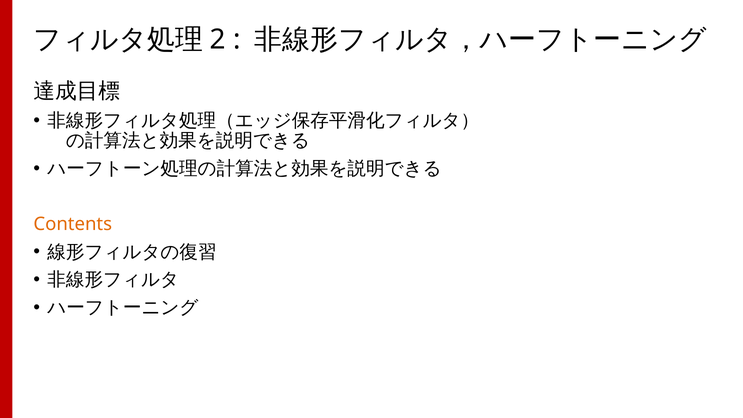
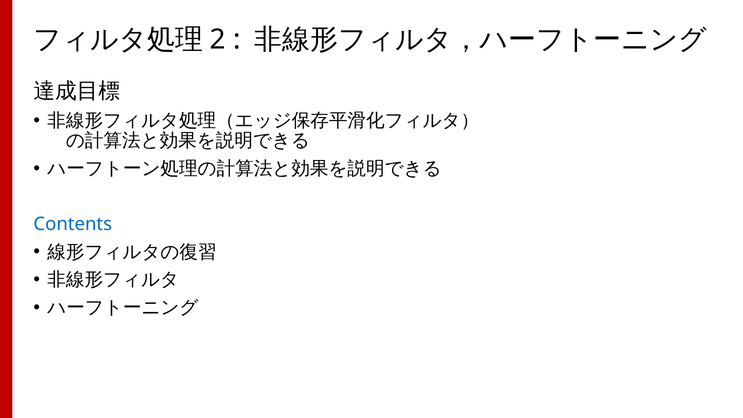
Contents colour: orange -> blue (73, 224)
